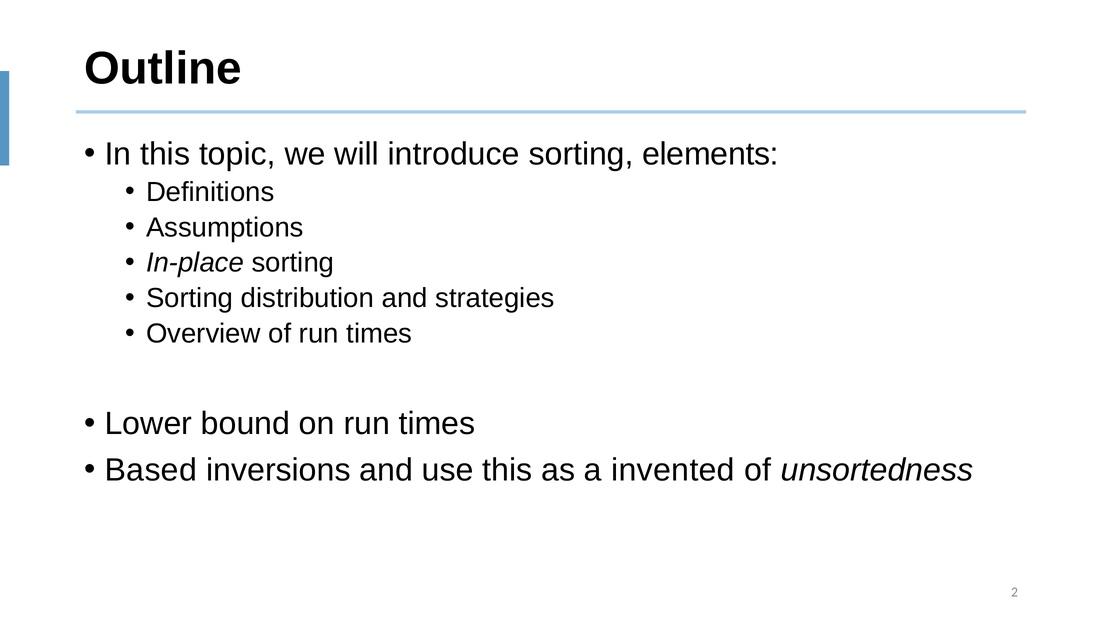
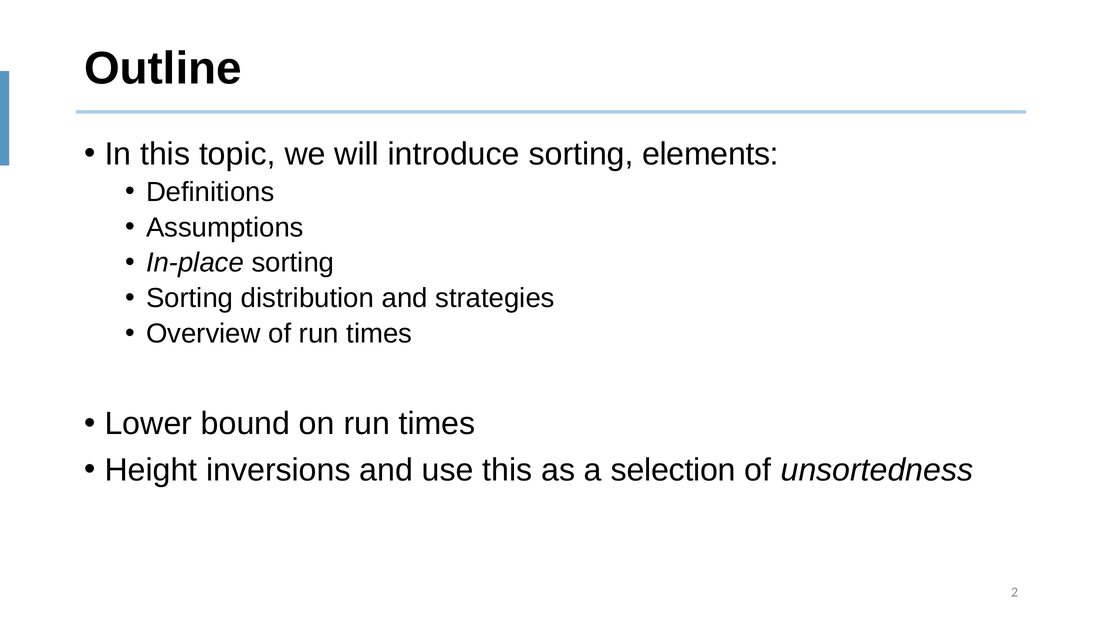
Based: Based -> Height (151, 470)
invented: invented -> selection (673, 470)
